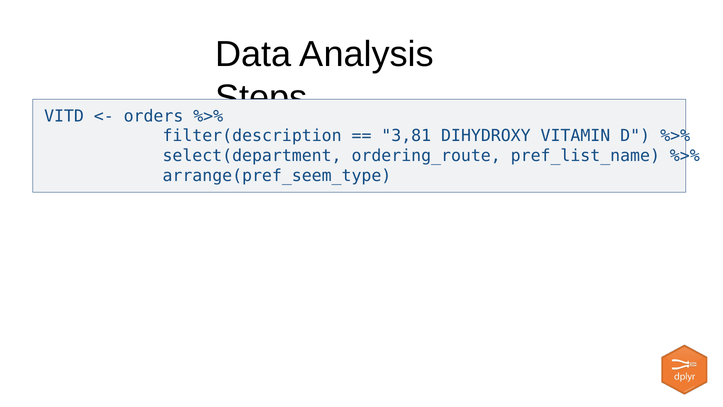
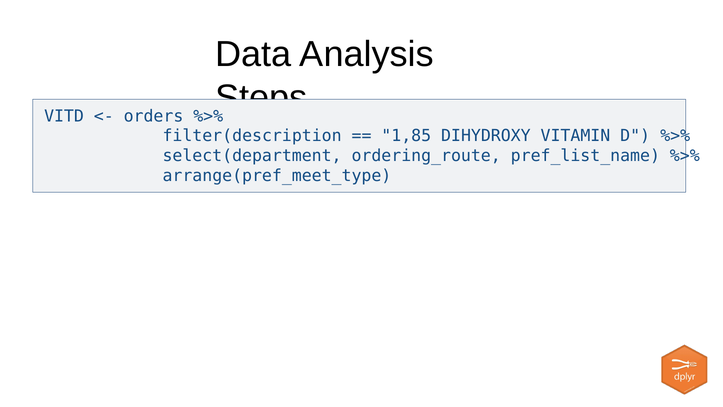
3,81: 3,81 -> 1,85 (406, 136)
arrange(pref_seem_type: arrange(pref_seem_type -> arrange(pref_meet_type (277, 176)
